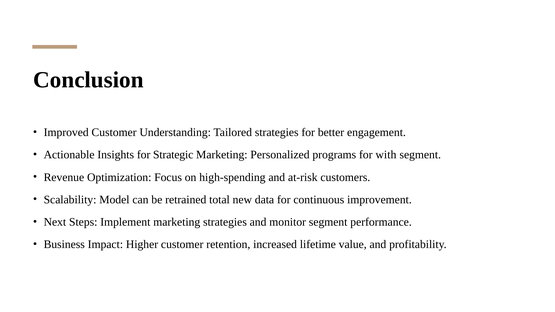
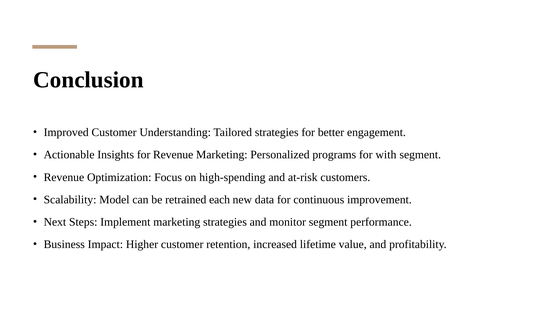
for Strategic: Strategic -> Revenue (173, 155)
total: total -> each (220, 200)
